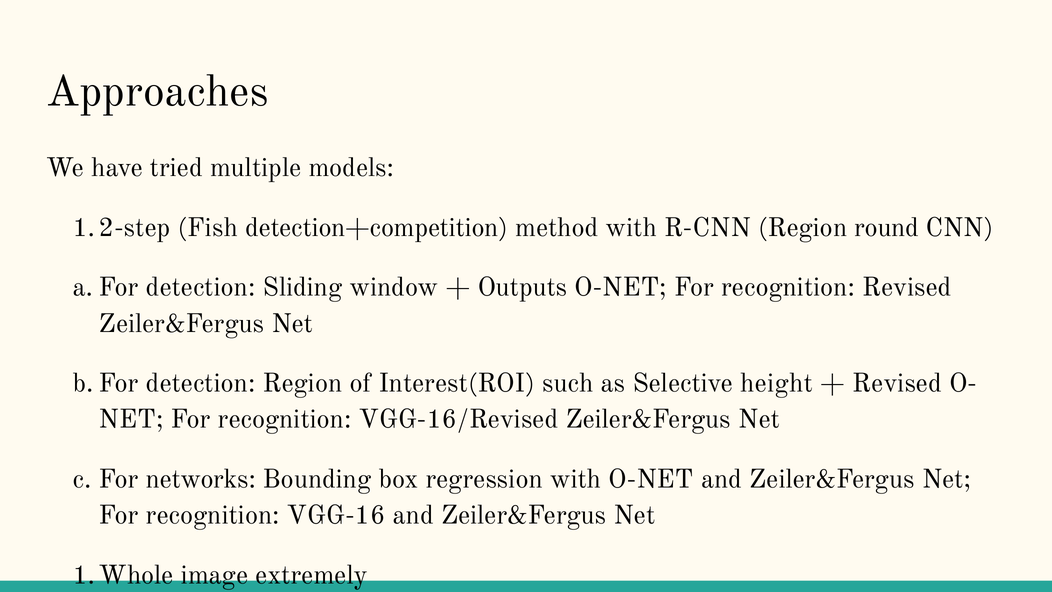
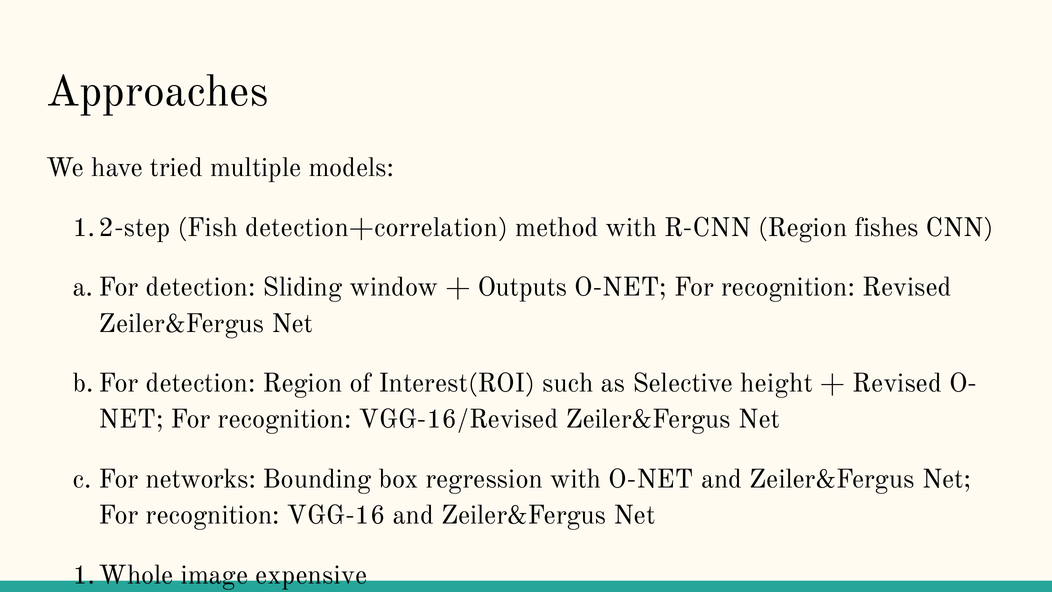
detection+competition: detection+competition -> detection+correlation (376, 227)
round: round -> fishes (887, 227)
extremely: extremely -> expensive (311, 575)
